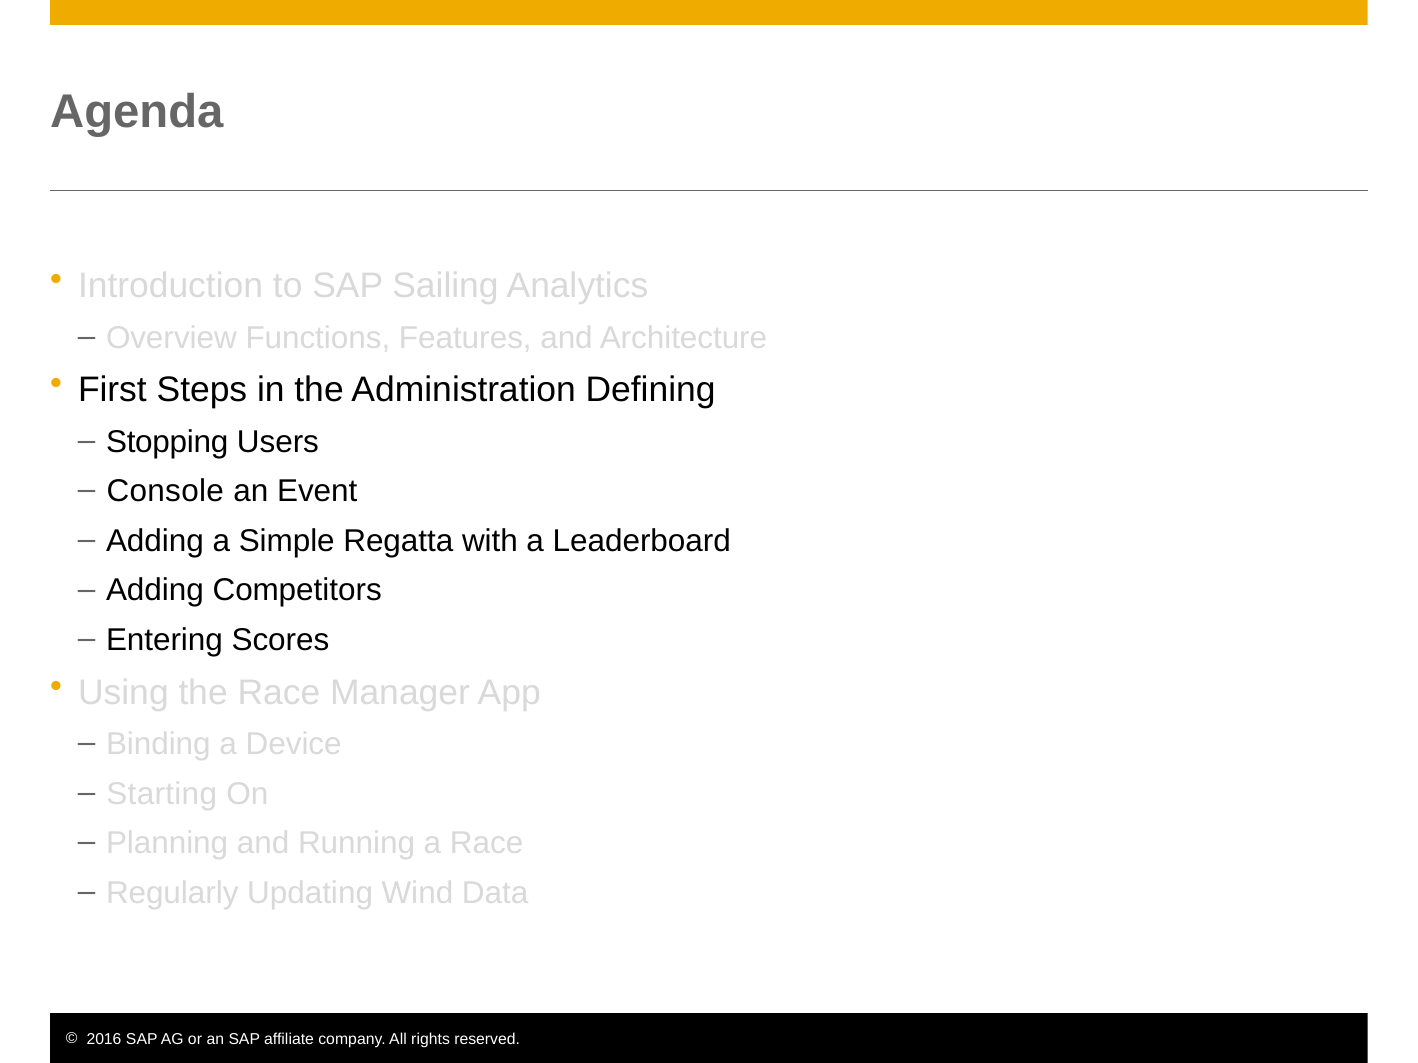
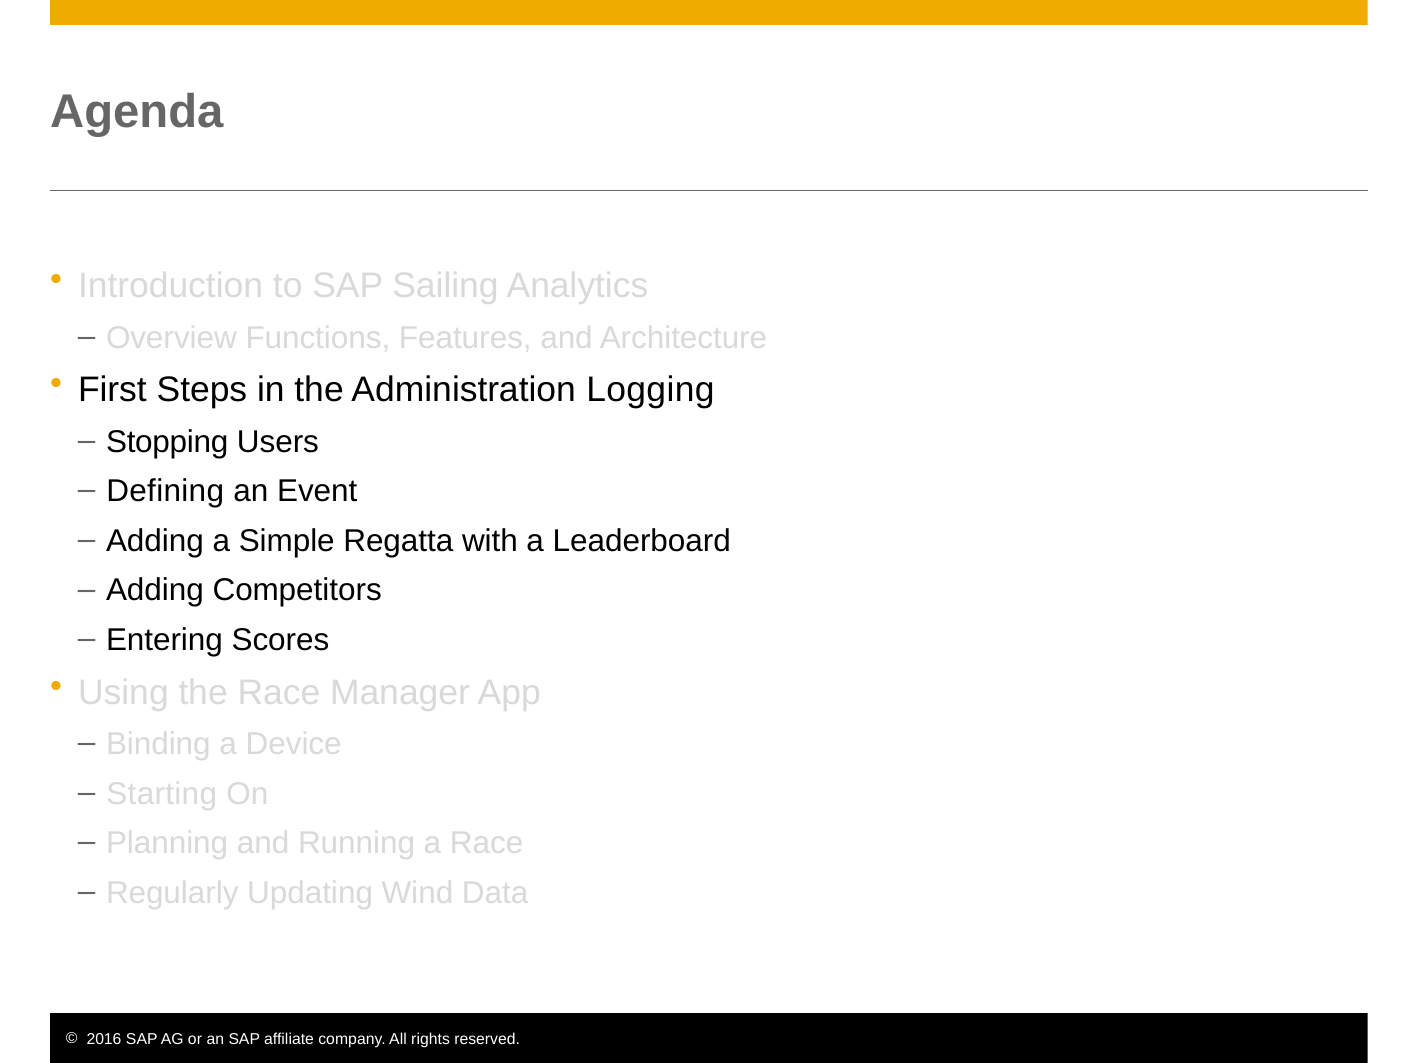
Defining: Defining -> Logging (650, 390)
Console: Console -> Defining (165, 491)
